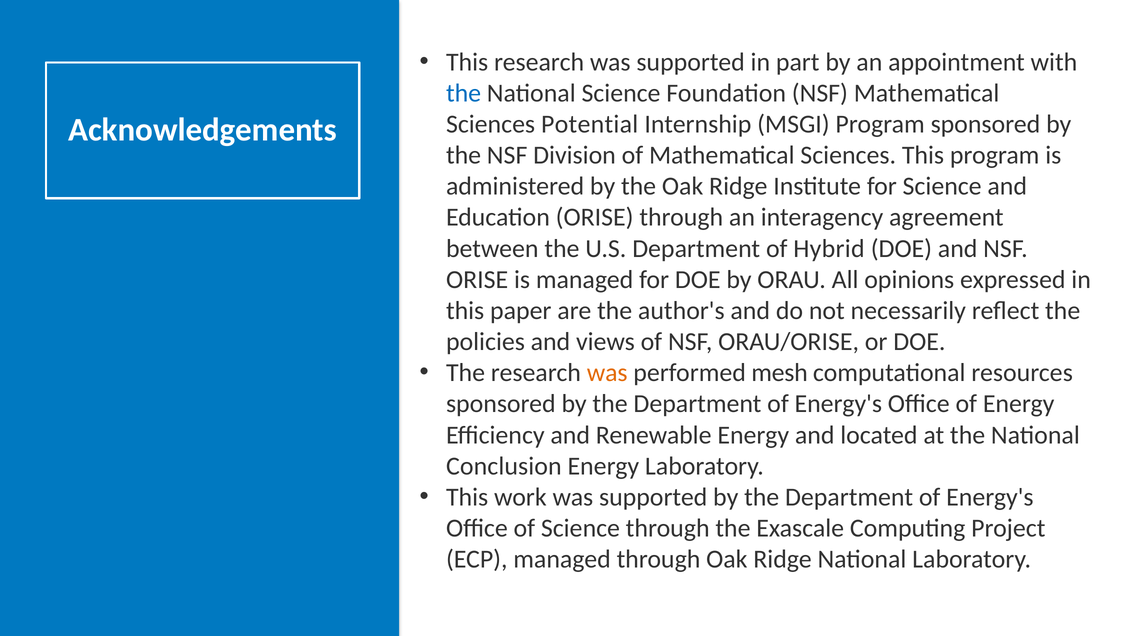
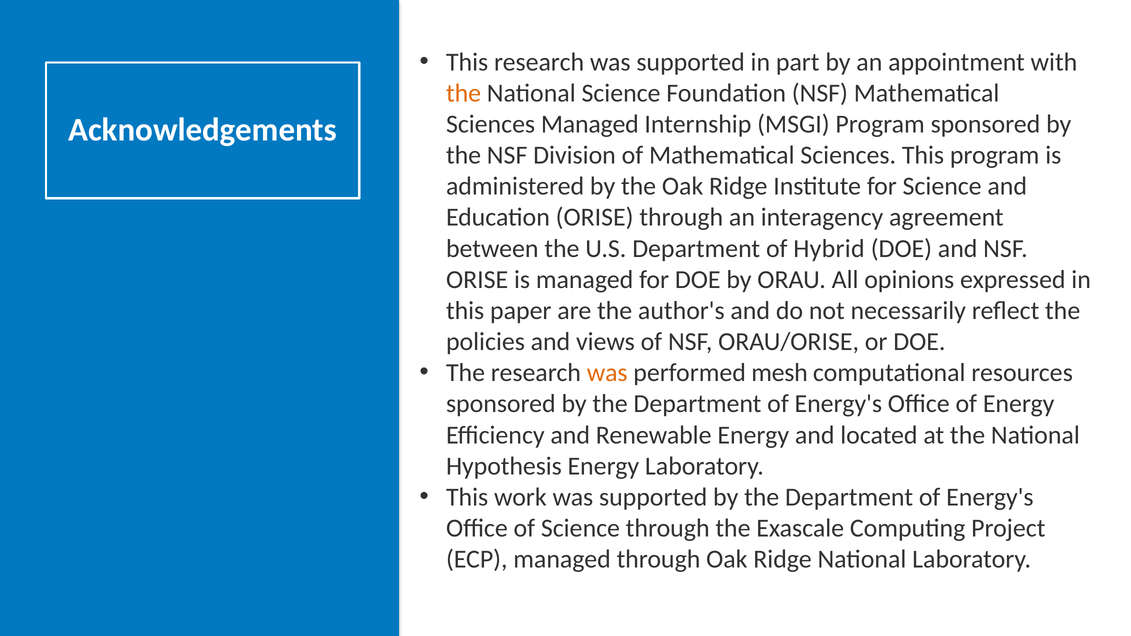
the colour: blue -> orange (464, 93)
Sciences Potential: Potential -> Managed (590, 124)
Conclusion: Conclusion -> Hypothesis (504, 466)
